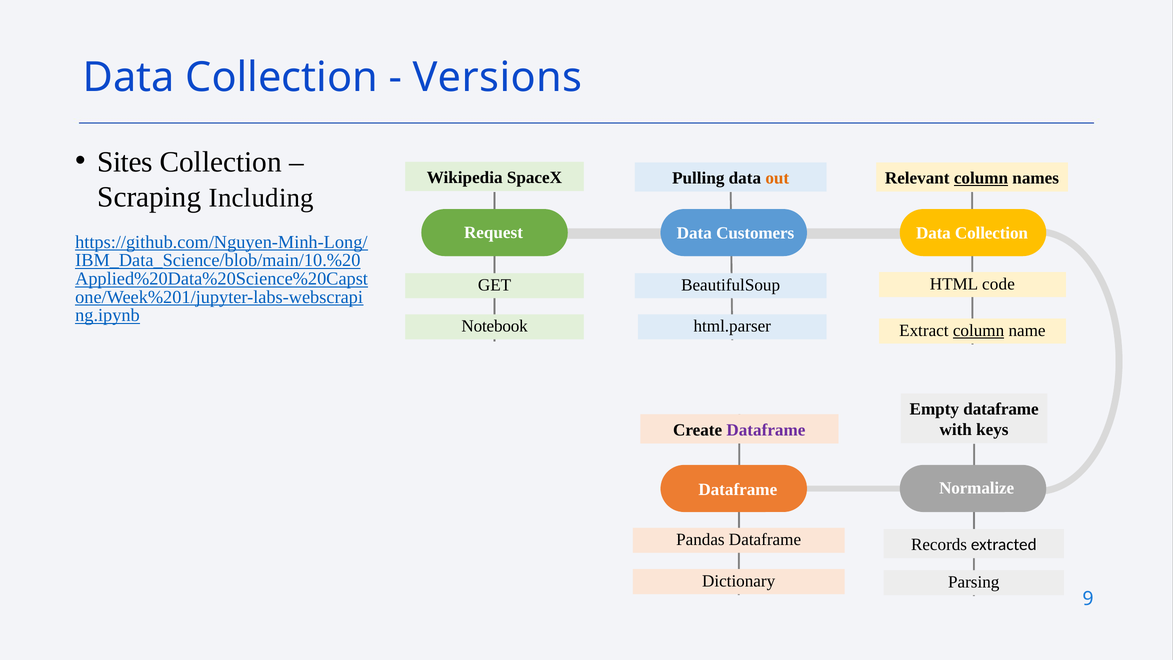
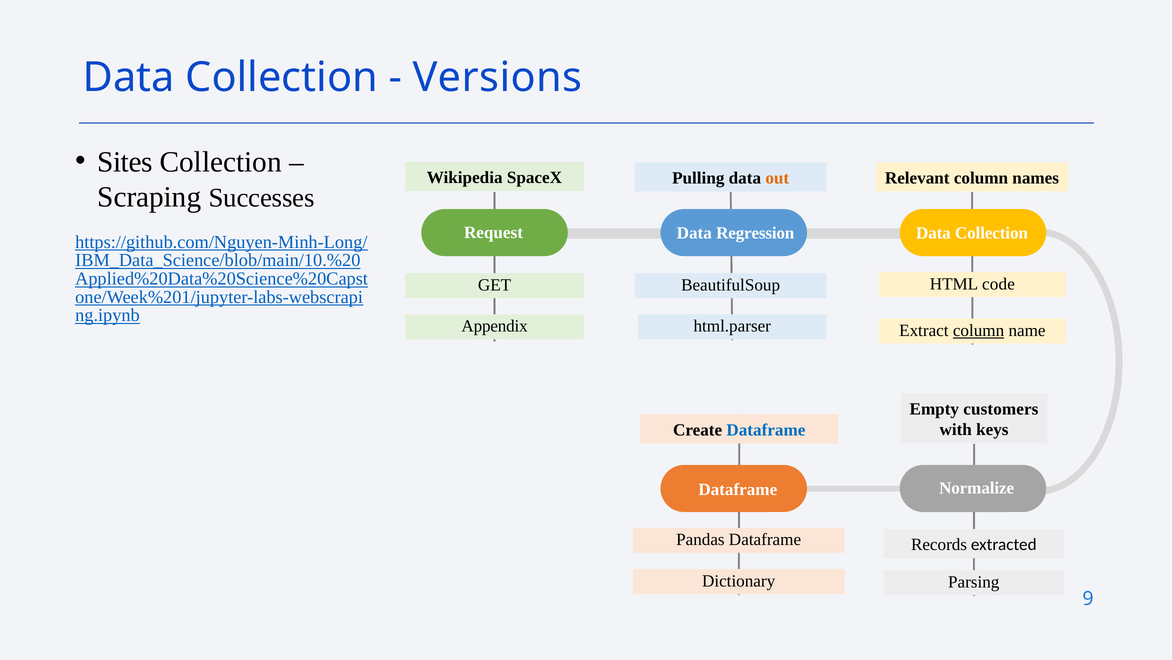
column underline: present -> none (981, 178)
Including: Including -> Successes (262, 198)
Customers: Customers -> Regression (755, 233)
Notebook: Notebook -> Appendix (495, 326)
Empty dataframe: dataframe -> customers (1001, 409)
Dataframe colour: purple -> blue (766, 430)
